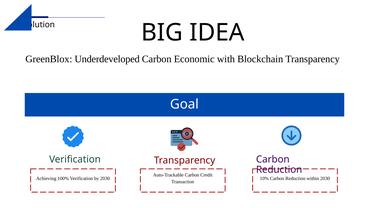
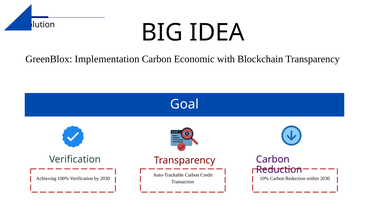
Underdeveloped: Underdeveloped -> Implementation (107, 59)
